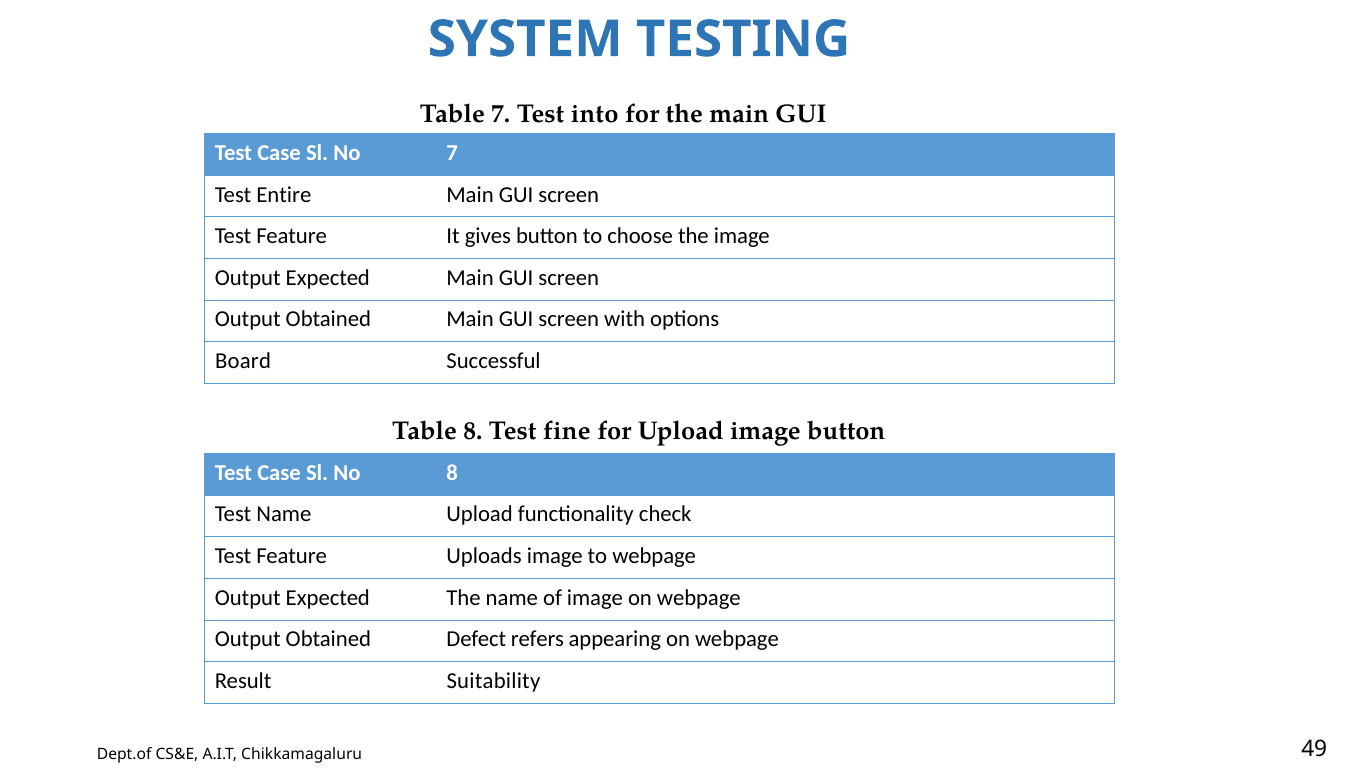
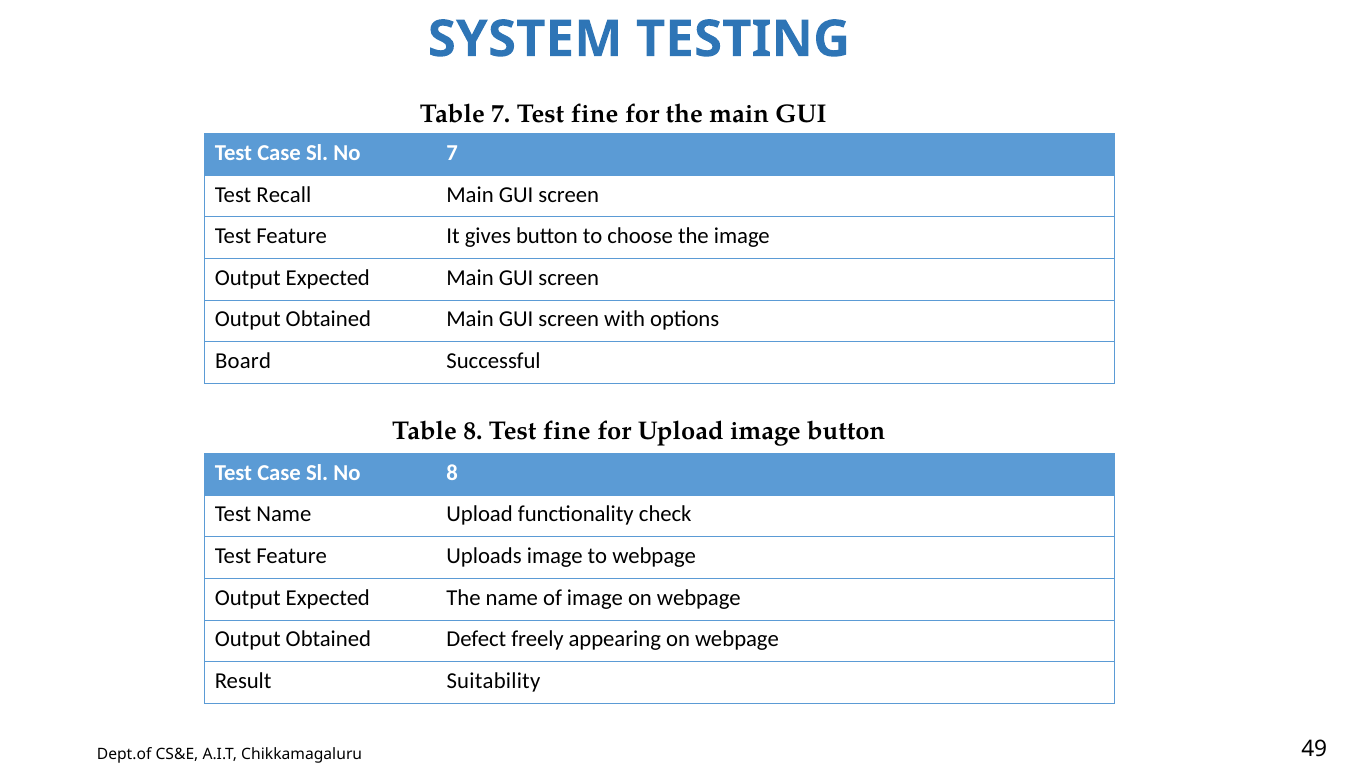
7 Test into: into -> fine (595, 114)
Entire: Entire -> Recall (284, 194)
refers: refers -> freely (538, 639)
